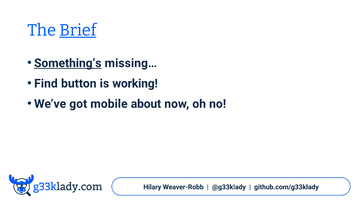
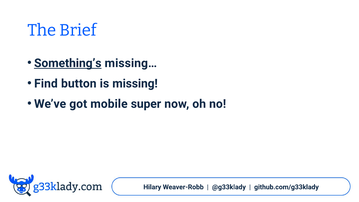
Brief underline: present -> none (78, 30)
working: working -> missing (135, 83)
about: about -> super (146, 104)
